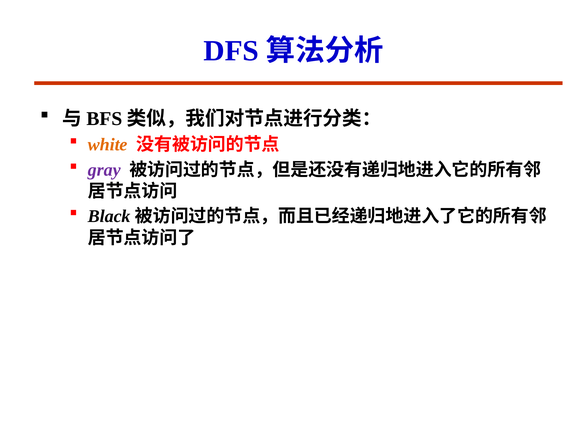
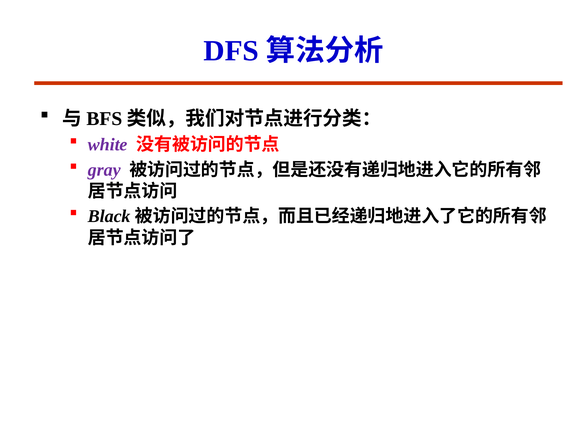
white colour: orange -> purple (108, 145)
